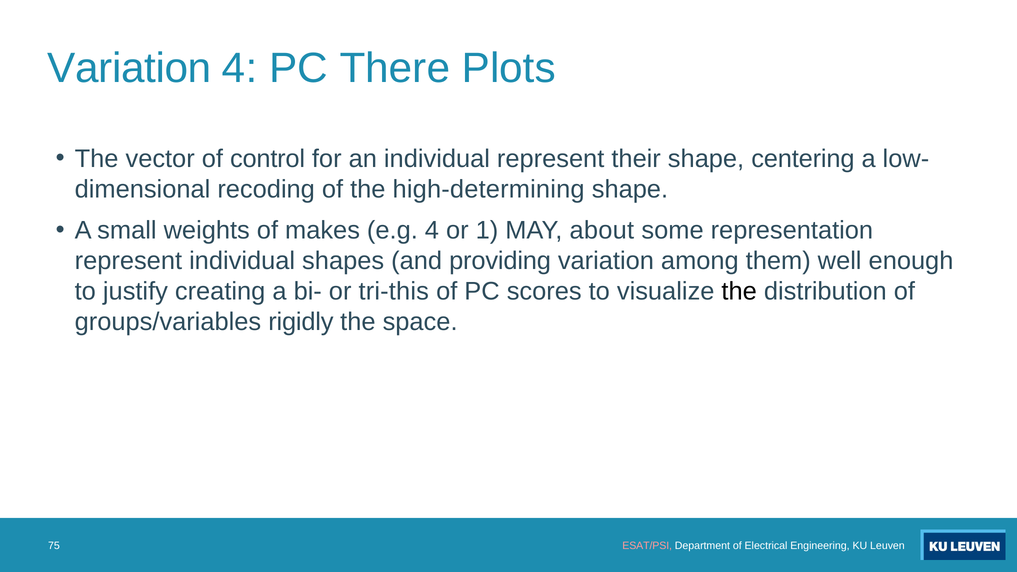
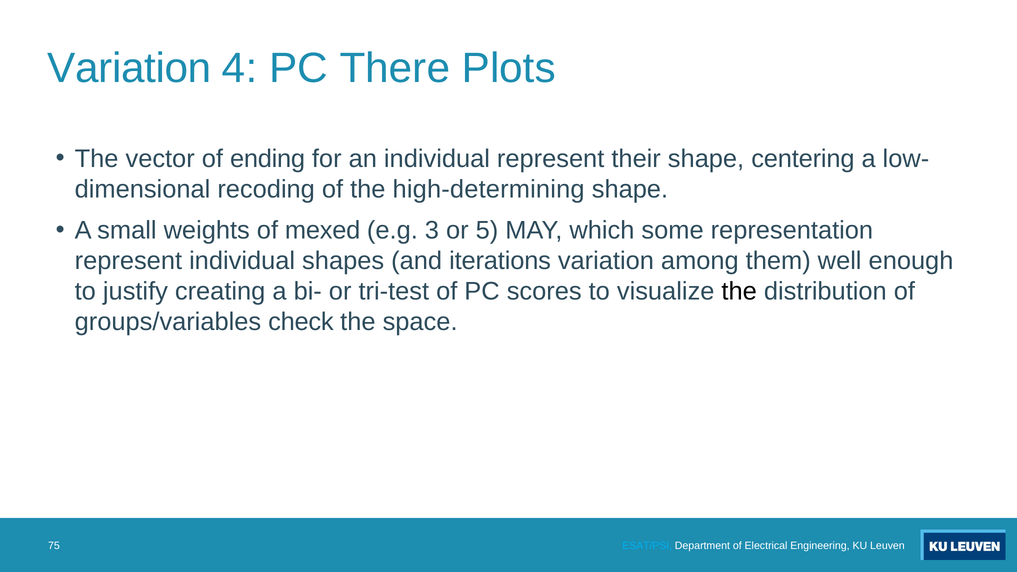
control: control -> ending (268, 159)
makes: makes -> mexed (323, 231)
e.g 4: 4 -> 3 (432, 231)
1: 1 -> 5 (487, 231)
about: about -> which (602, 231)
providing: providing -> iterations (500, 261)
tri-this: tri-this -> tri-test (394, 292)
rigidly: rigidly -> check (301, 322)
ESAT/PSI colour: pink -> light blue (647, 546)
